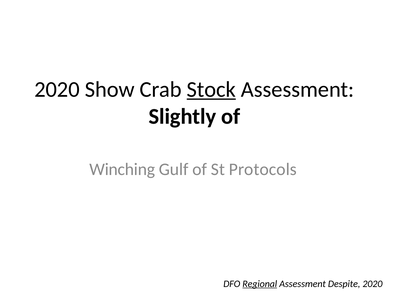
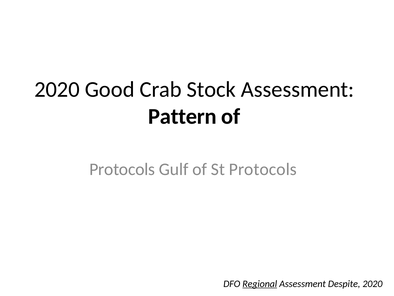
Show: Show -> Good (110, 89)
Stock underline: present -> none (211, 89)
Slightly: Slightly -> Pattern (182, 116)
Winching: Winching -> Protocols (122, 169)
